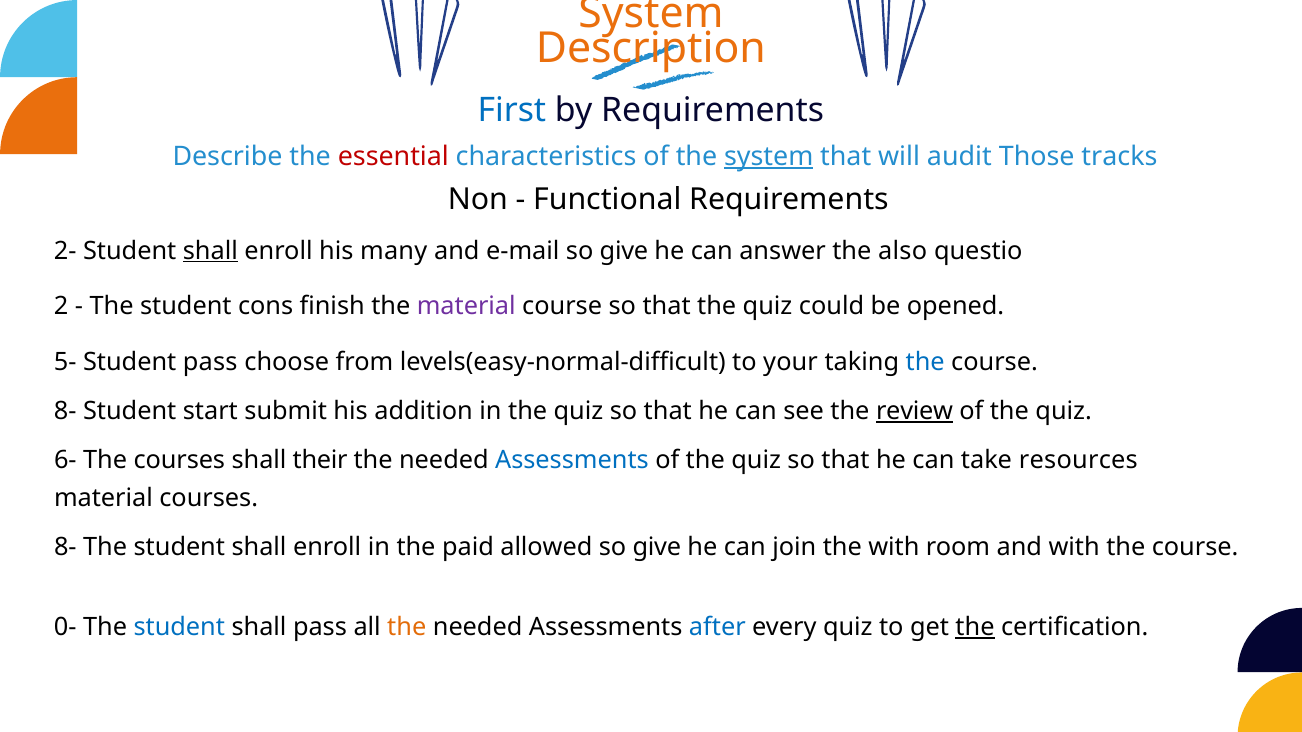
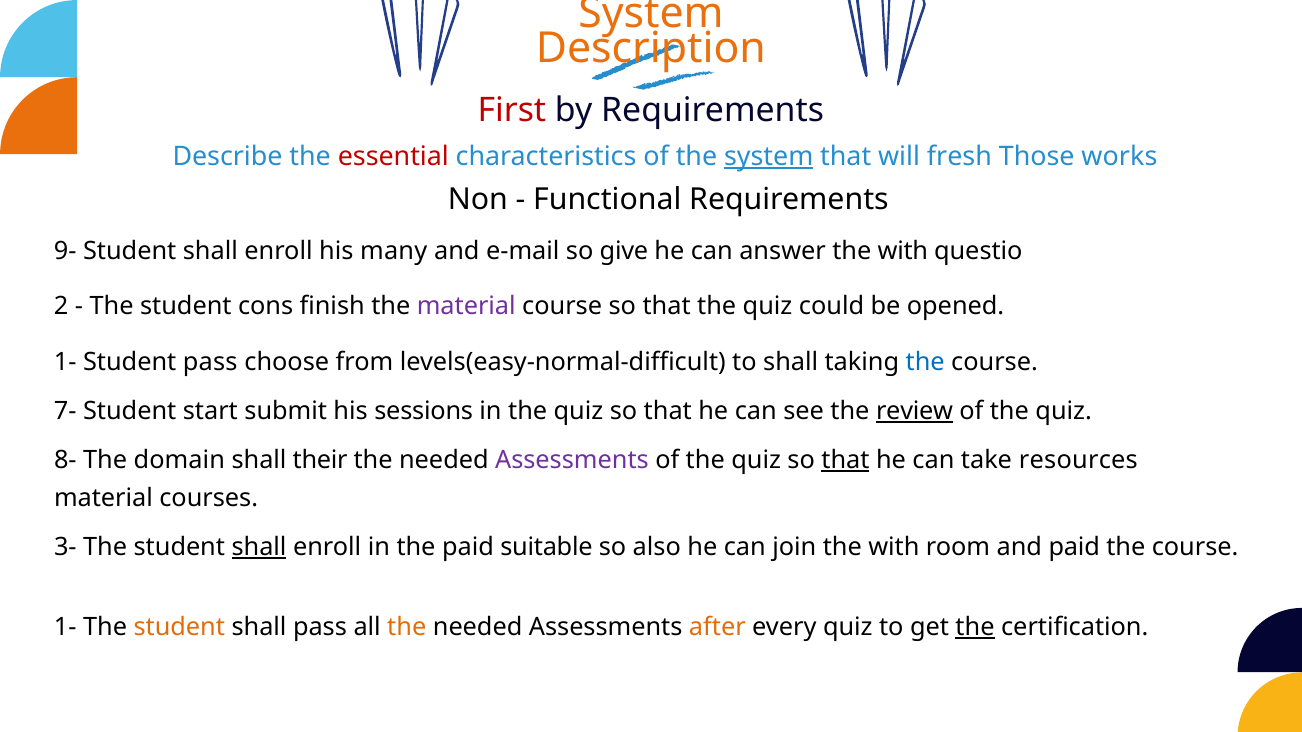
First colour: blue -> red (512, 111)
audit: audit -> fresh (959, 156)
tracks: tracks -> works (1119, 156)
2-: 2- -> 9- (65, 251)
shall underline: present -> none (210, 251)
answer the also: also -> with (903, 251)
5-: 5- -> 1- (65, 362)
to your: your -> shall (791, 362)
8-: 8- -> 7- (65, 411)
addition: addition -> sessions (424, 411)
6-: 6- -> 8- (65, 461)
The courses: courses -> domain (179, 461)
Assessments colour: blue -> purple (572, 461)
that underline: none -> present (845, 461)
8-: 8- -> 3- (65, 547)
shall underline: none -> present (259, 547)
allowed: allowed -> suitable (546, 547)
give: give -> also (657, 547)
and with: with -> paid (1074, 547)
0-: 0- -> 1- (65, 627)
student colour: blue -> orange (179, 627)
after colour: blue -> orange (717, 627)
